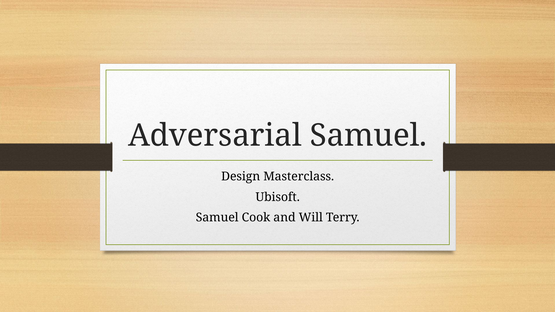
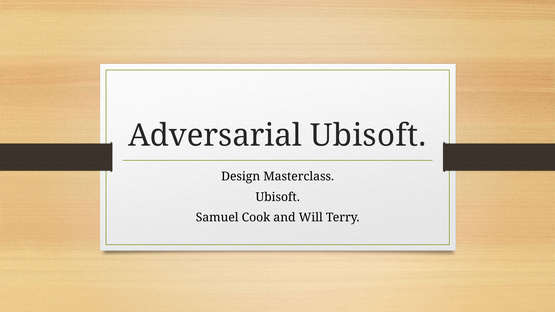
Adversarial Samuel: Samuel -> Ubisoft (368, 136)
